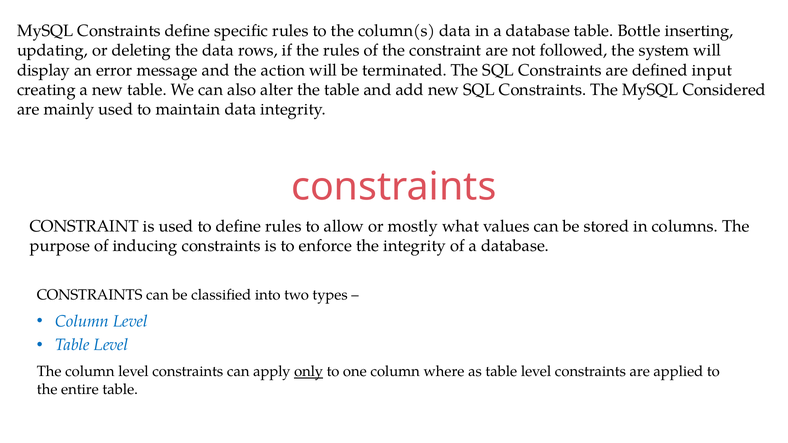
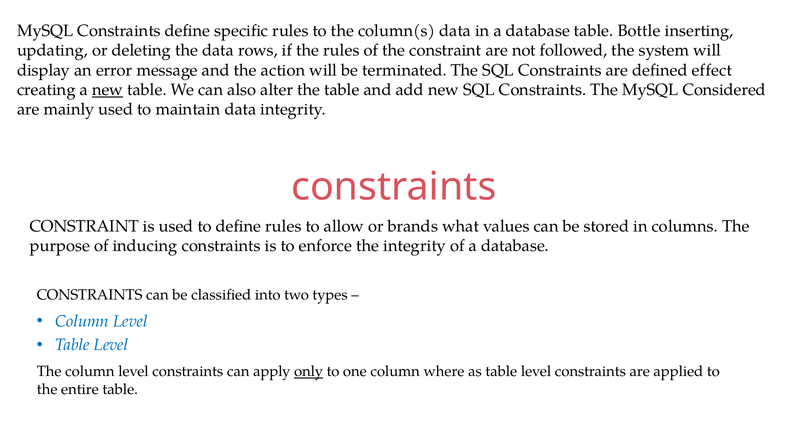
input: input -> effect (712, 70)
new underline: none -> present (108, 90)
mostly: mostly -> brands (413, 226)
